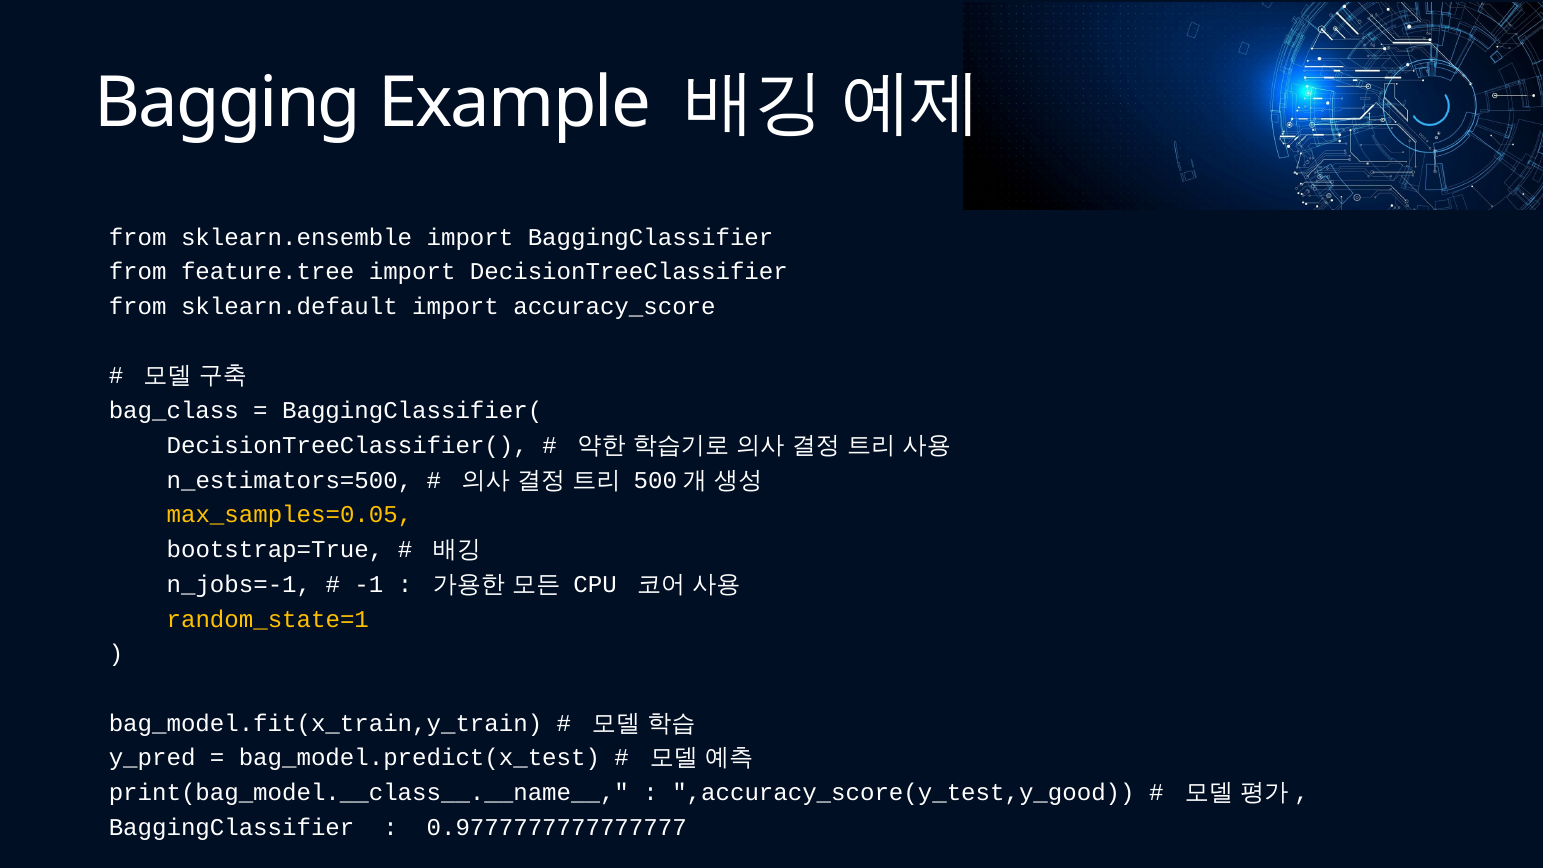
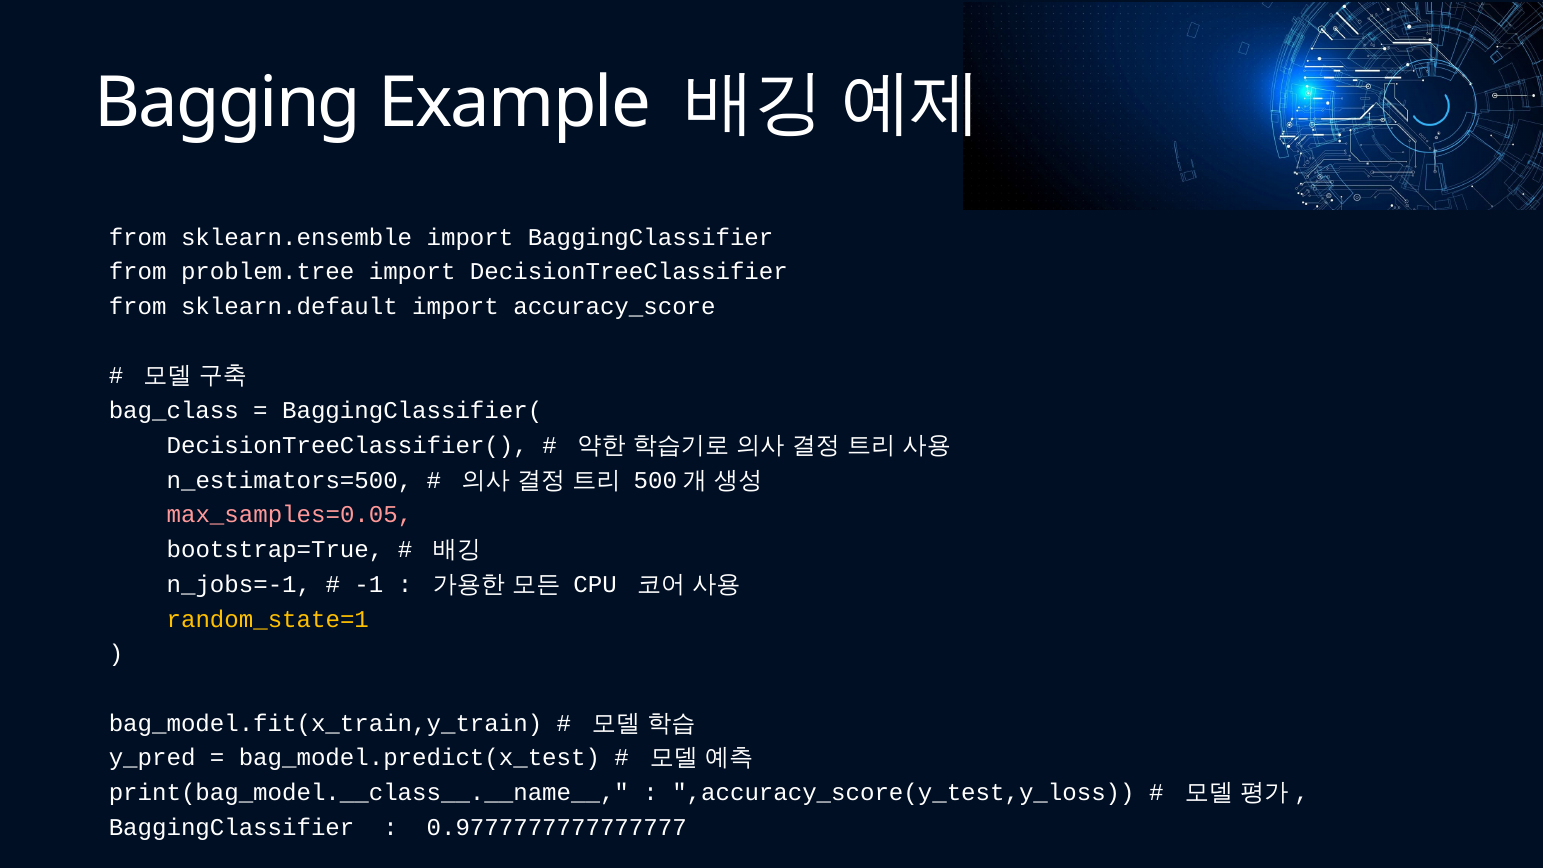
feature.tree: feature.tree -> problem.tree (268, 272)
max_samples=0.05 colour: yellow -> pink (289, 515)
,accuracy_score(y_test,y_good: ,accuracy_score(y_test,y_good -> ,accuracy_score(y_test,y_loss (903, 793)
